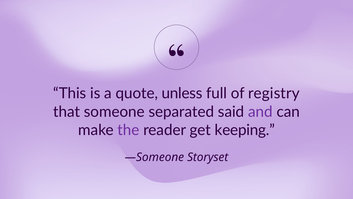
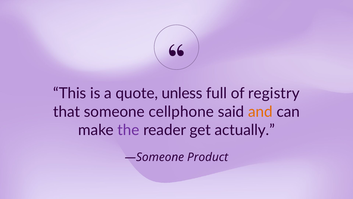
separated: separated -> cellphone (181, 112)
and colour: purple -> orange (260, 112)
keeping: keeping -> actually (245, 130)
Storyset: Storyset -> Product (208, 157)
